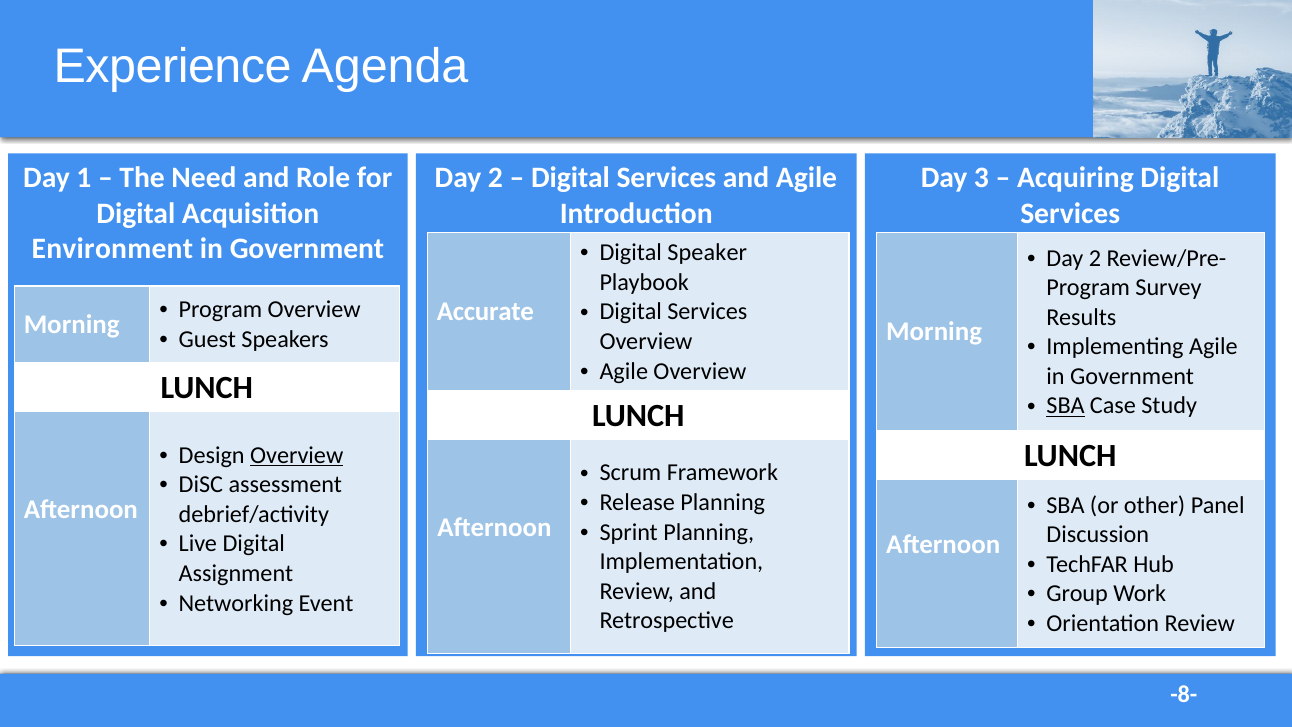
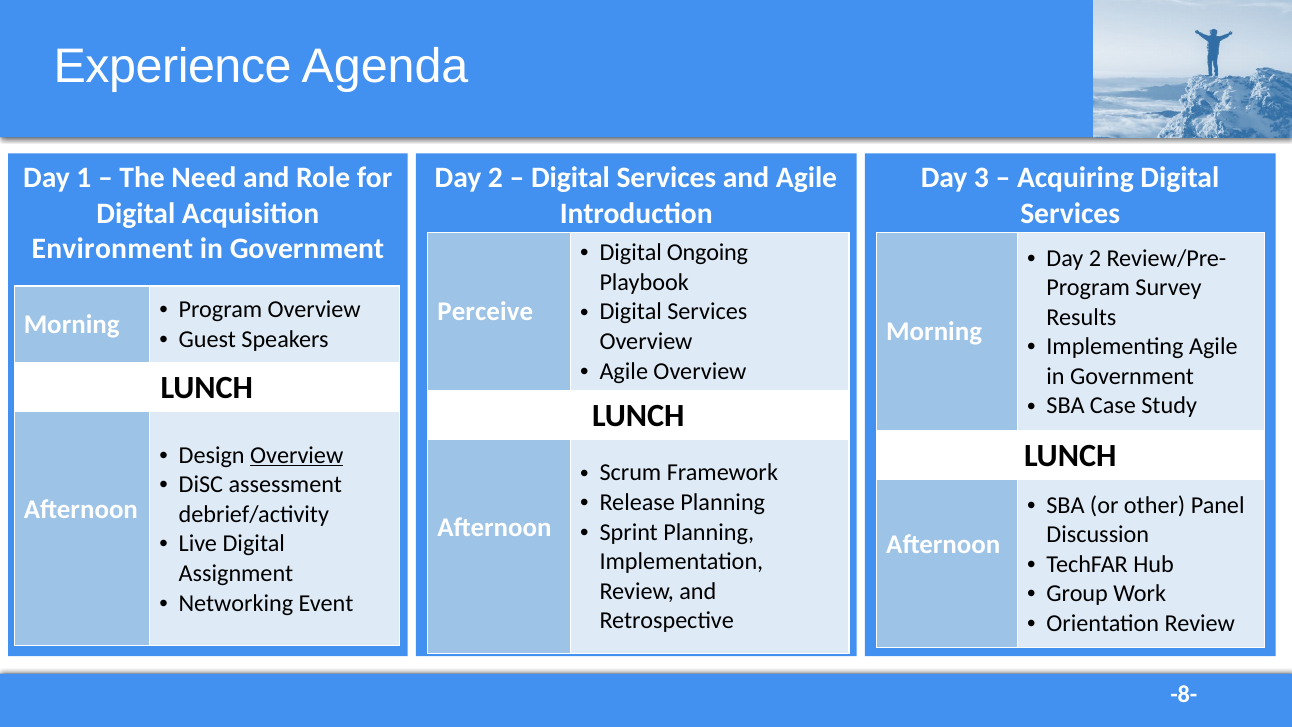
Speaker: Speaker -> Ongoing (707, 253)
Accurate: Accurate -> Perceive (485, 312)
SBA underline: present -> none (1066, 406)
